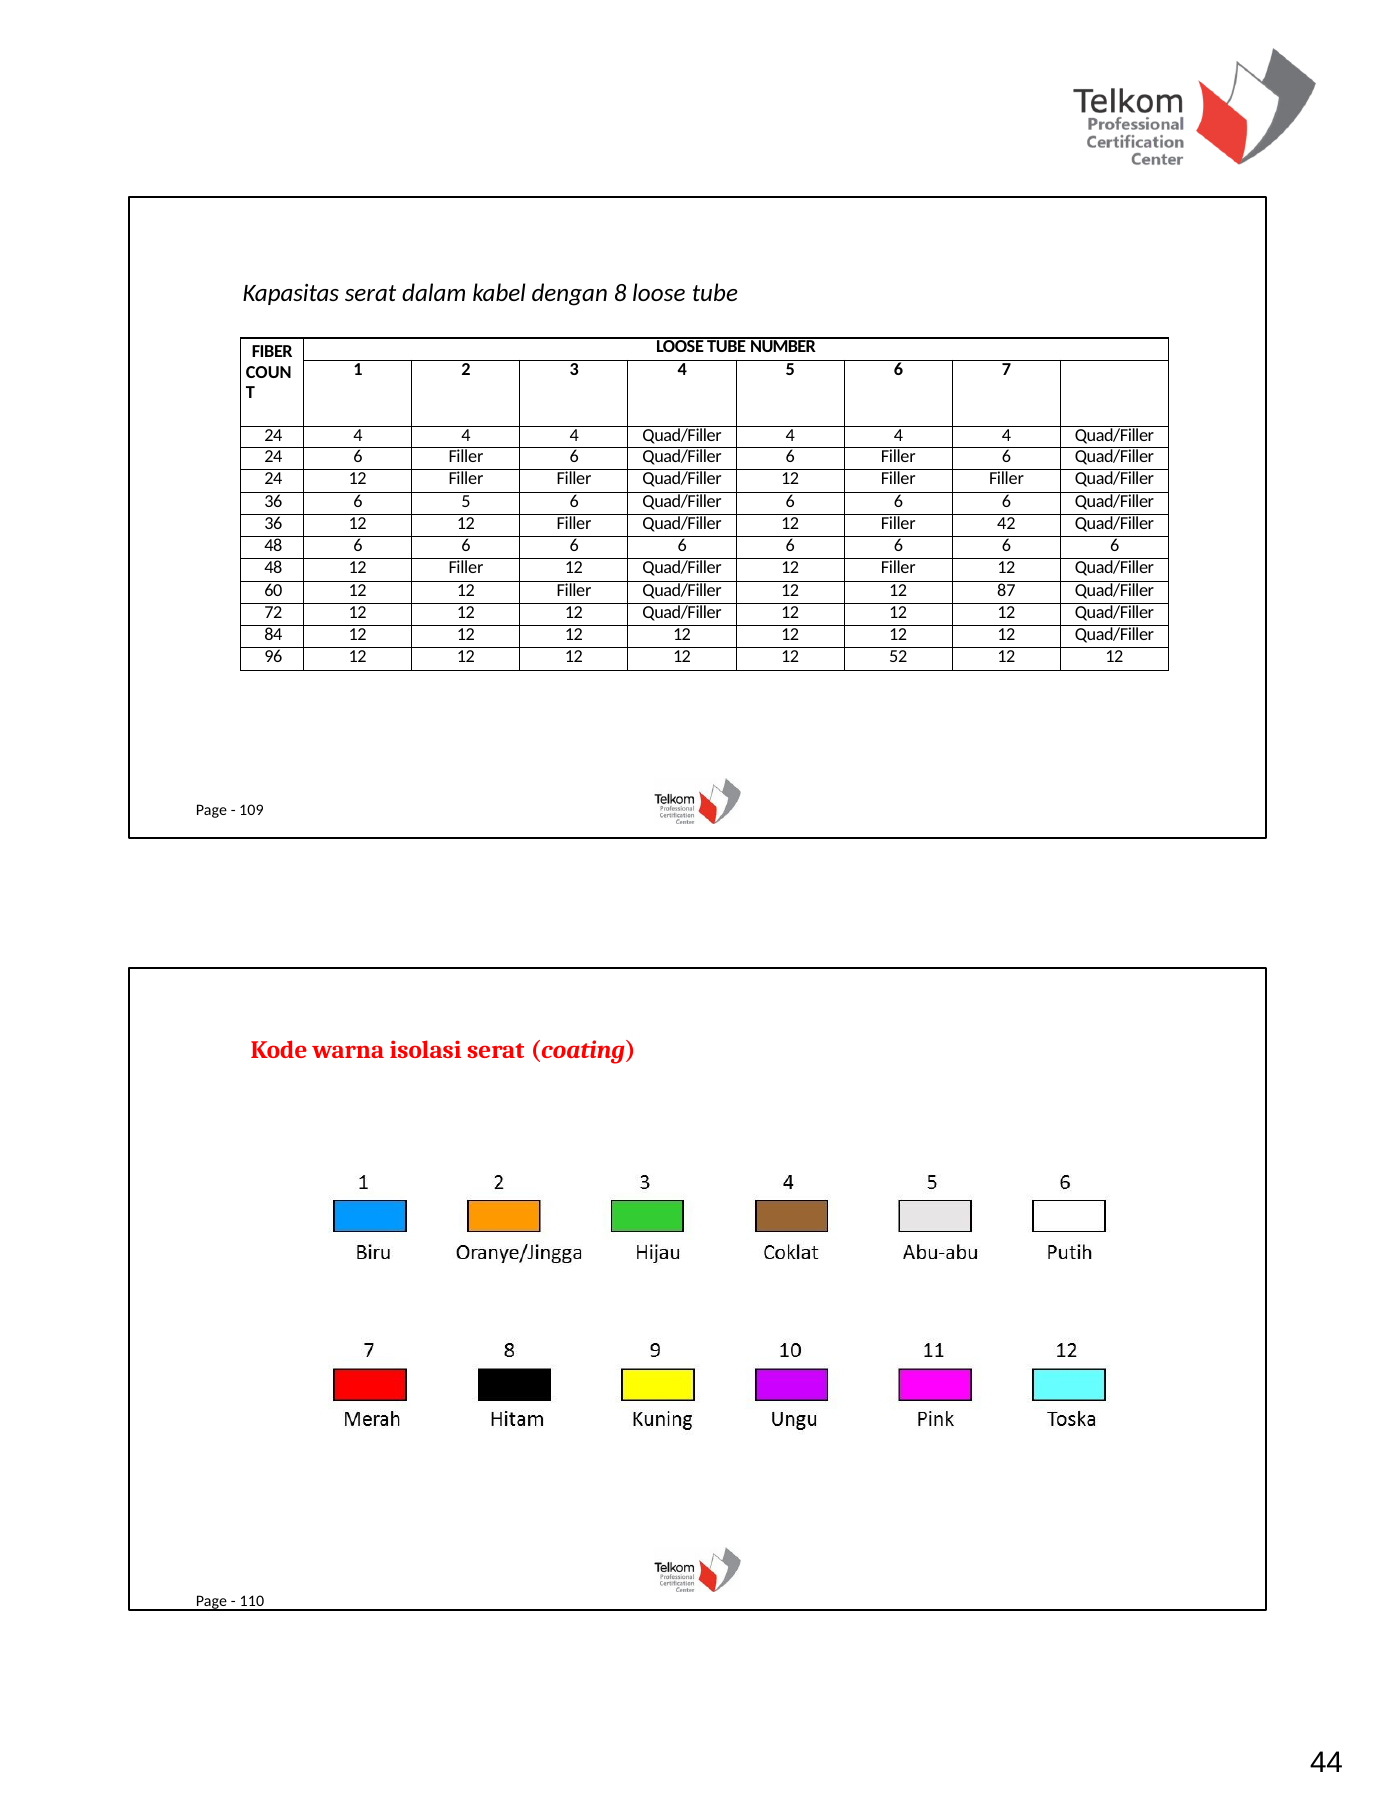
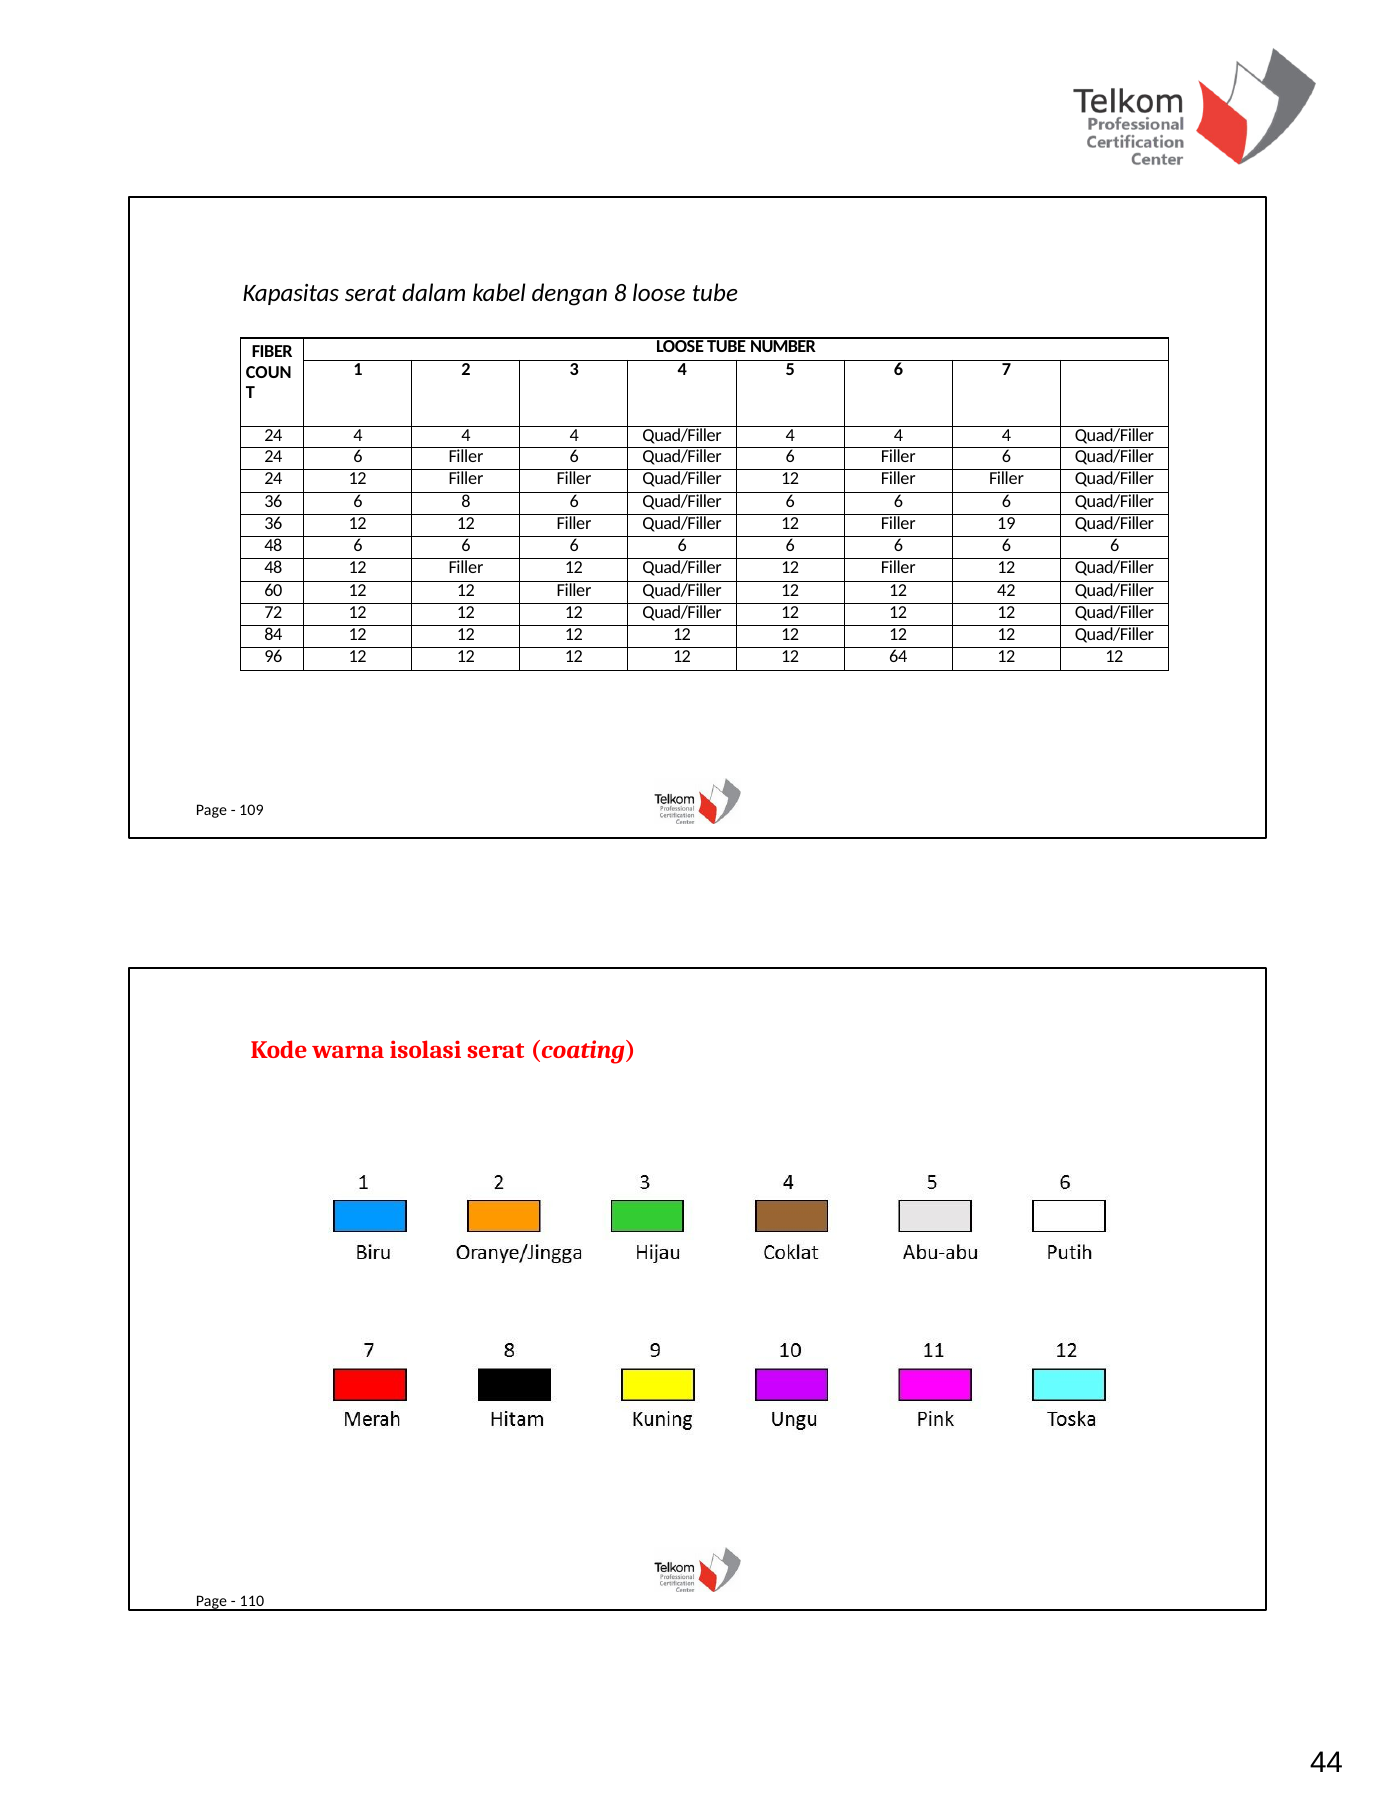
6 5: 5 -> 8 (466, 501)
42: 42 -> 19 (1006, 523)
87: 87 -> 42 (1006, 590)
52: 52 -> 64 (898, 656)
